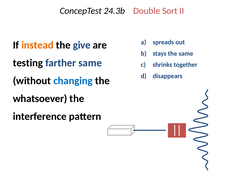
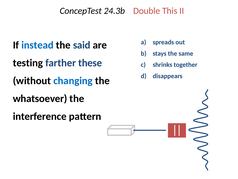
Sort: Sort -> This (170, 11)
instead colour: orange -> blue (37, 45)
give: give -> said (82, 45)
farther same: same -> these (90, 63)
